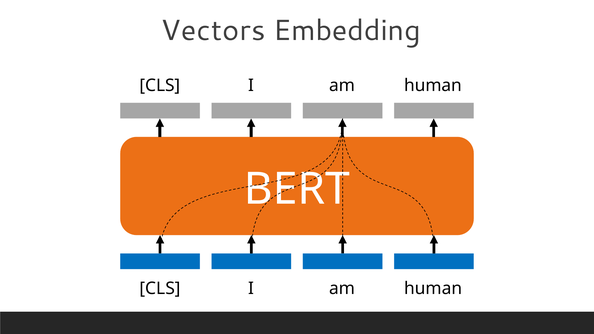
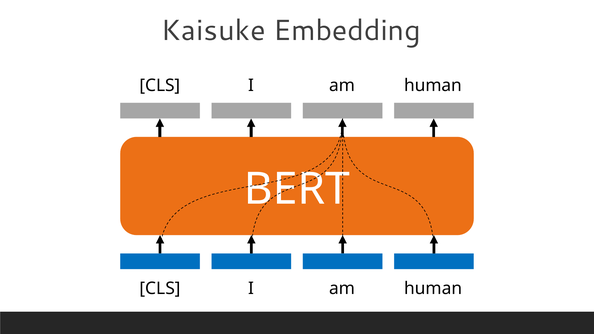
Vectors: Vectors -> Kaisuke (213, 30)
